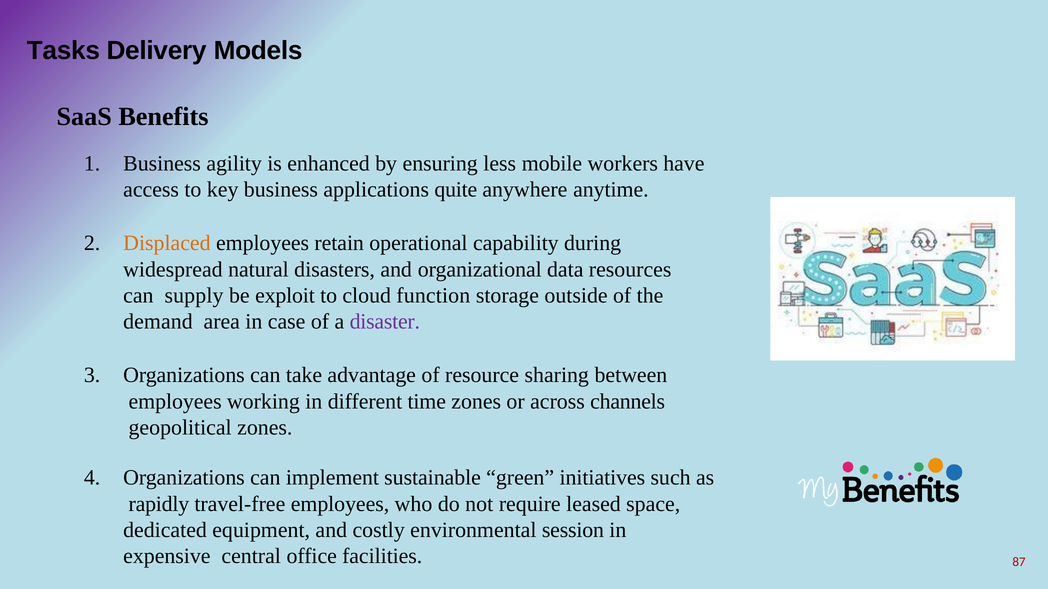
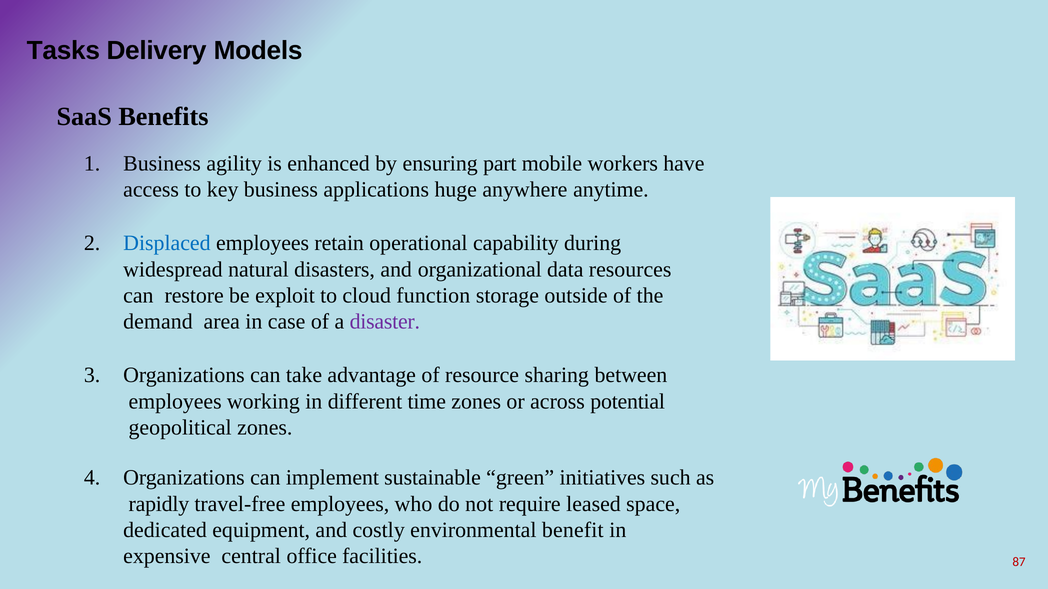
less: less -> part (500, 164)
quite: quite -> huge (456, 190)
Displaced colour: orange -> blue (167, 243)
supply: supply -> restore (194, 296)
channels: channels -> potential (628, 402)
session: session -> benefit (573, 530)
